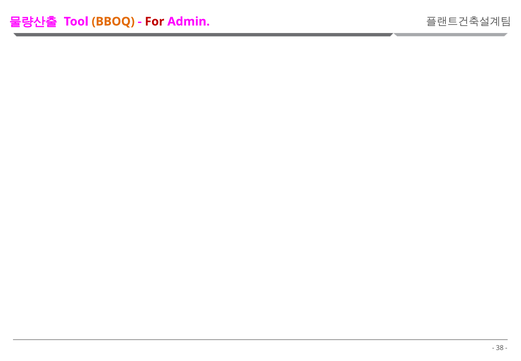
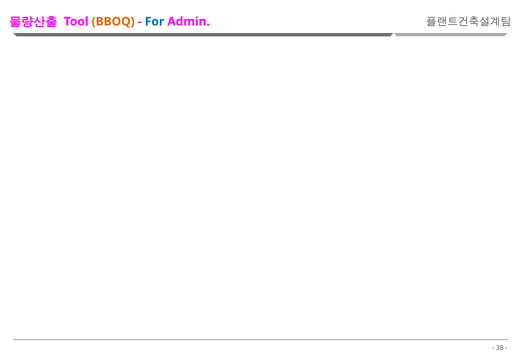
For colour: red -> blue (155, 22)
